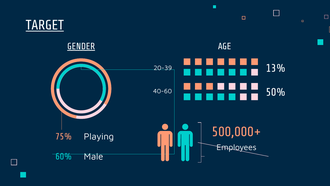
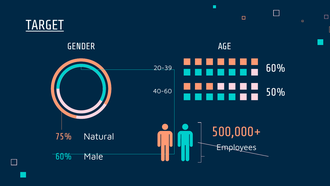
GENDER underline: present -> none (81, 46)
13%: 13% -> 60% (276, 68)
Playing: Playing -> Natural (99, 136)
